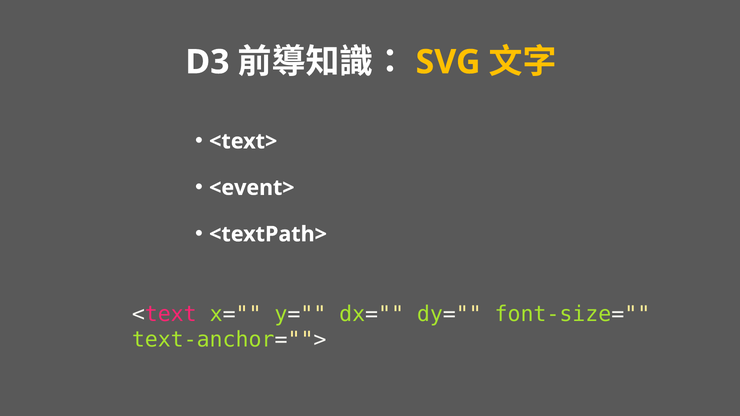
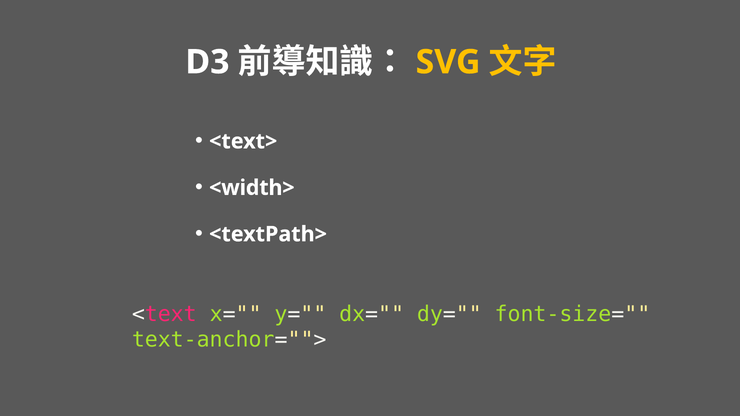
<event>: <event> -> <width> (252, 188)
